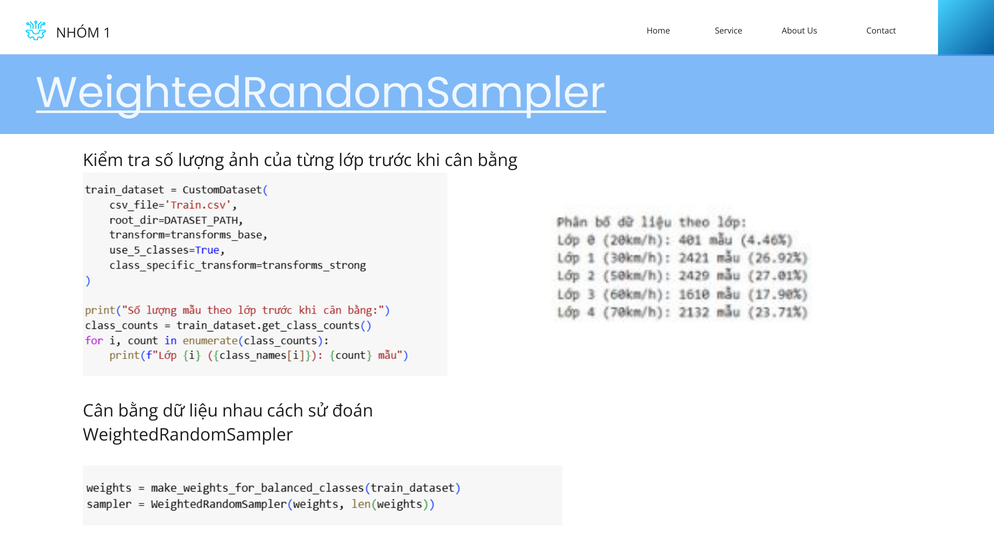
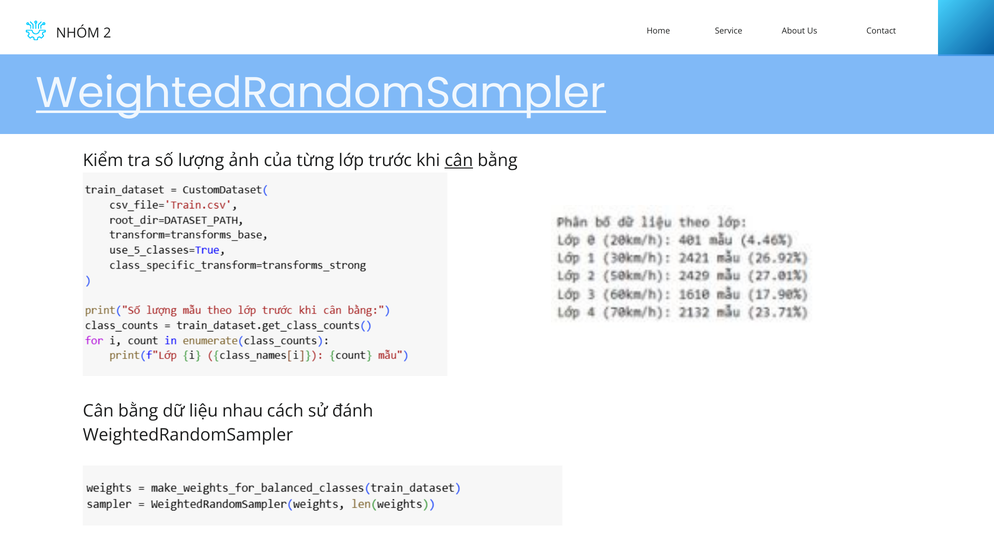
1: 1 -> 2 (107, 33)
cân underline: none -> present (459, 160)
đoán: đoán -> đánh (353, 411)
